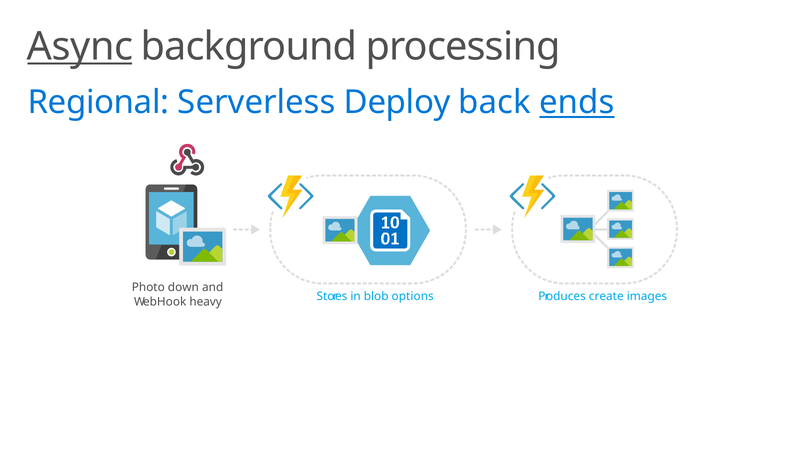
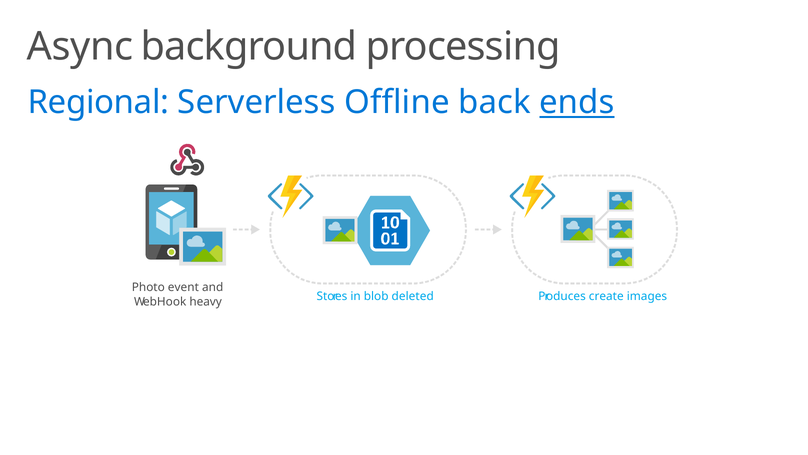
Async underline: present -> none (80, 46)
Deploy: Deploy -> Offline (397, 102)
down: down -> event (183, 287)
options: options -> deleted (413, 296)
